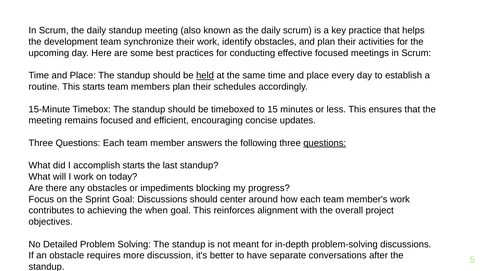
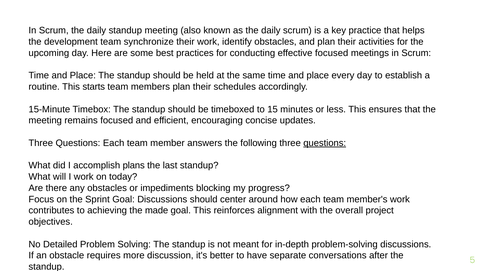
held underline: present -> none (205, 75)
accomplish starts: starts -> plans (134, 165)
when: when -> made (157, 210)
